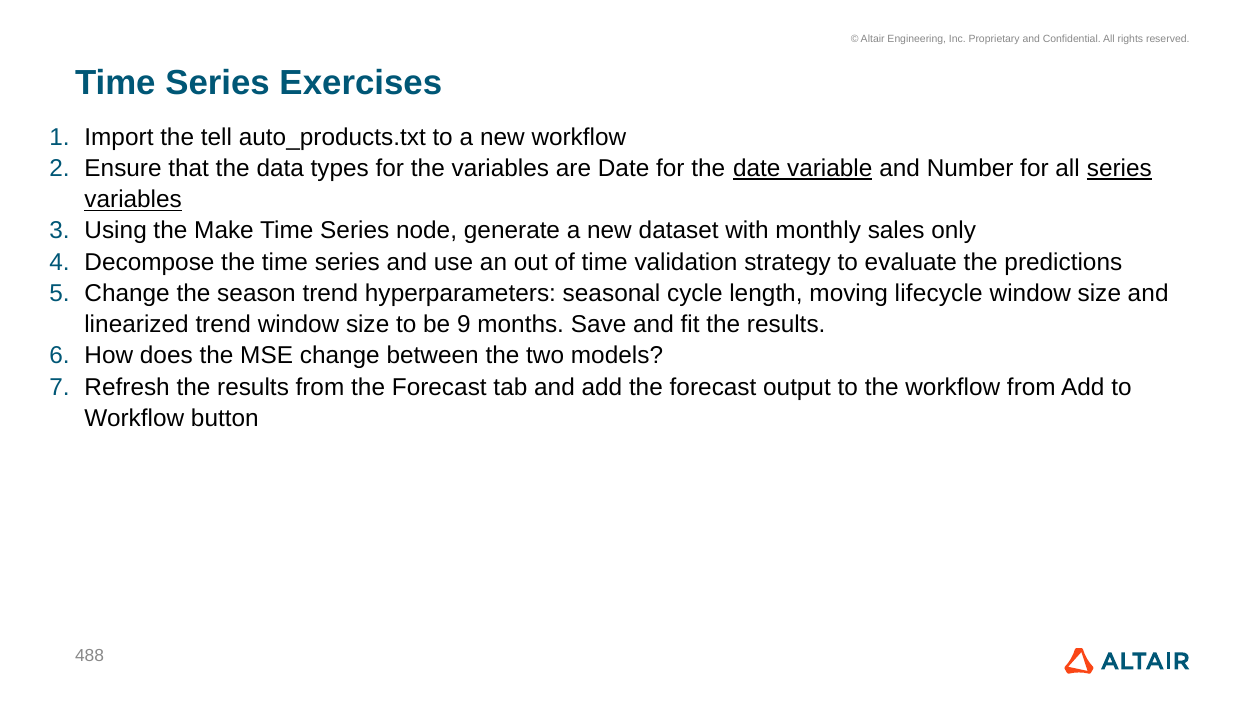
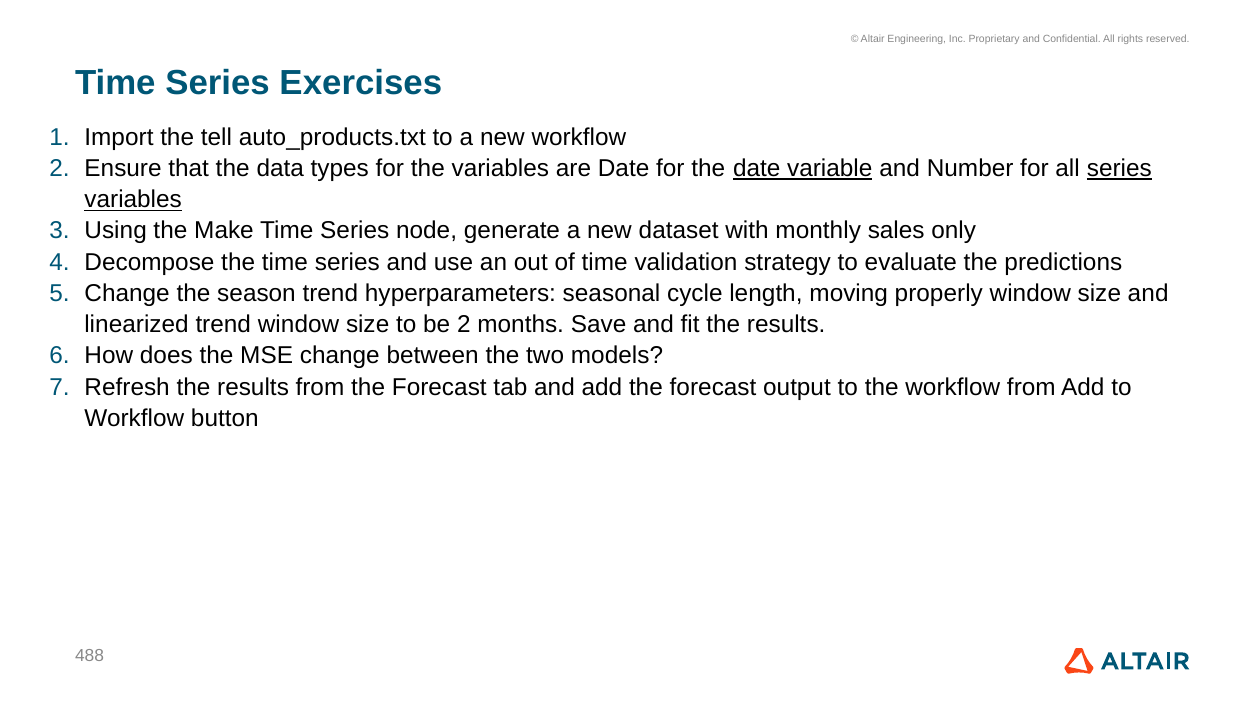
lifecycle: lifecycle -> properly (939, 293)
be 9: 9 -> 2 (464, 325)
